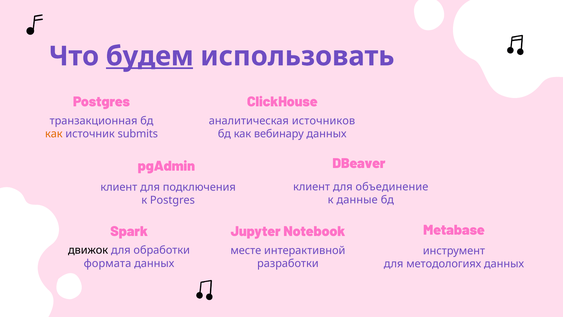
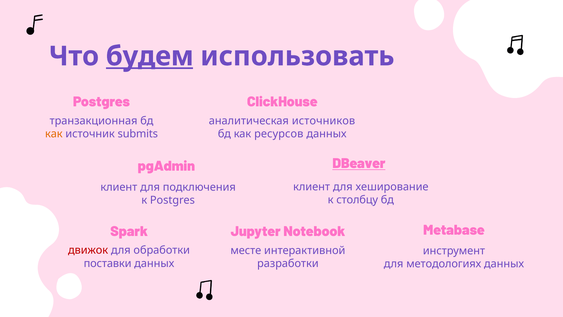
вебинару: вебинару -> ресурсов (279, 134)
DBeaver underline: none -> present (359, 163)
объединение: объединение -> хеширование (392, 187)
данные: данные -> столбцу (357, 200)
движок colour: black -> red (88, 250)
формата: формата -> поставки (108, 263)
